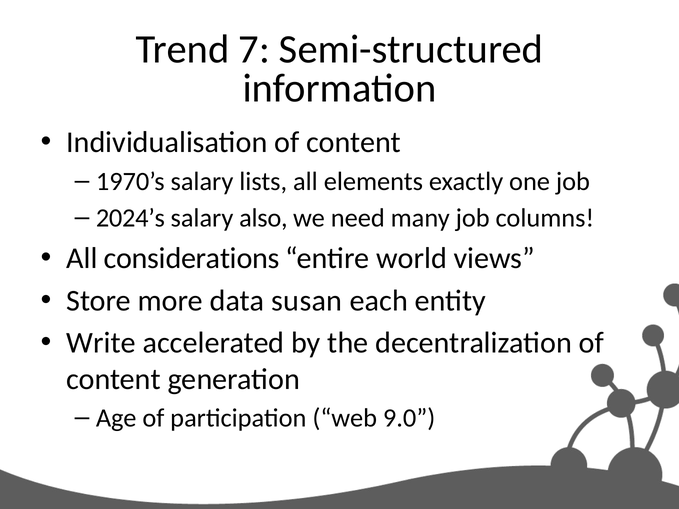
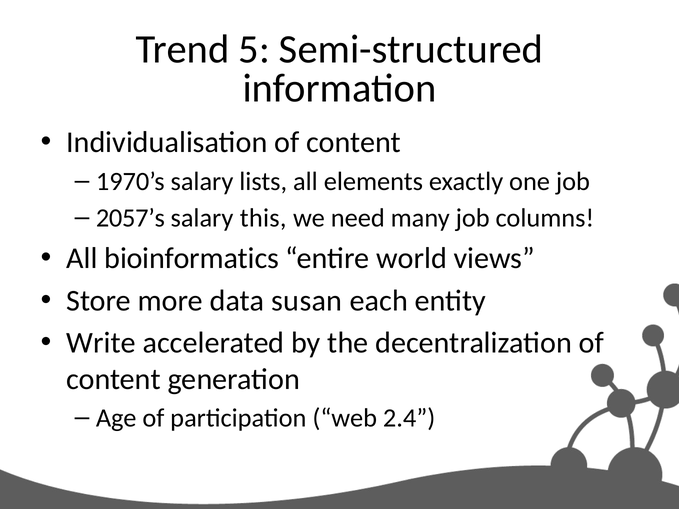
7: 7 -> 5 (254, 49)
2024’s: 2024’s -> 2057’s (130, 218)
also: also -> this (263, 218)
considerations: considerations -> bioinformatics (192, 259)
9.0: 9.0 -> 2.4 (409, 418)
